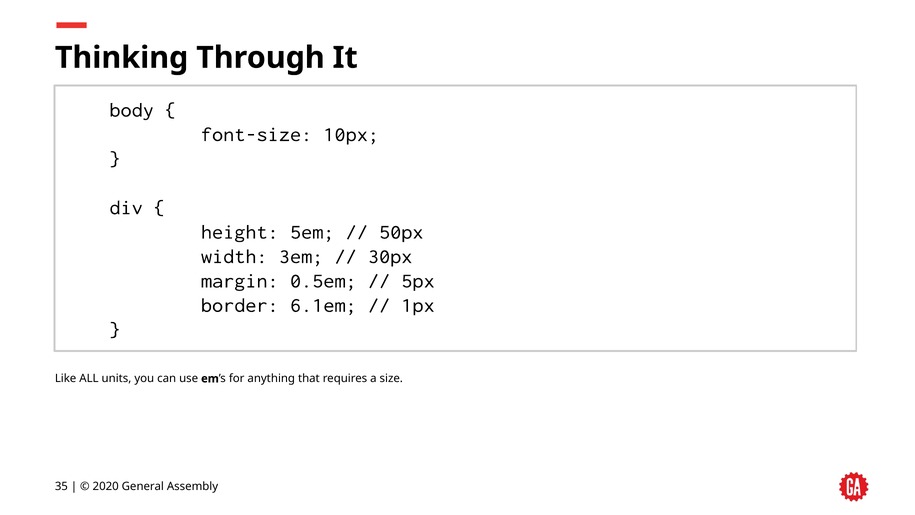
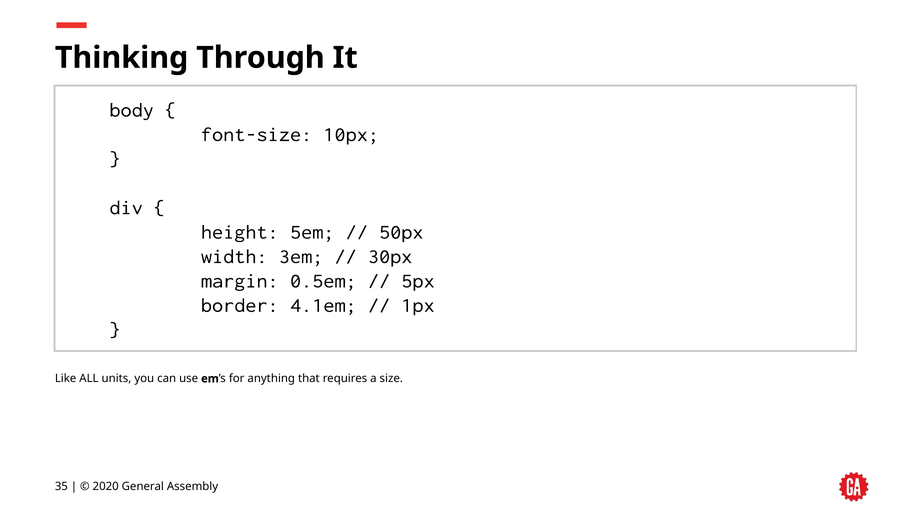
6.1em: 6.1em -> 4.1em (323, 305)
